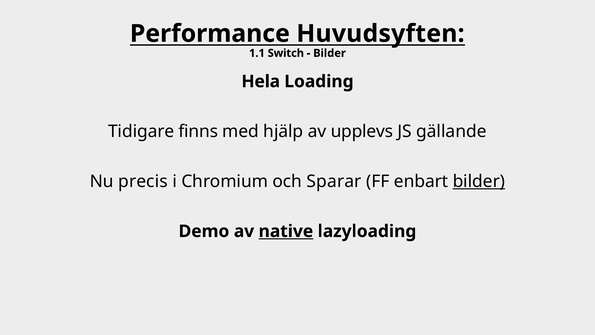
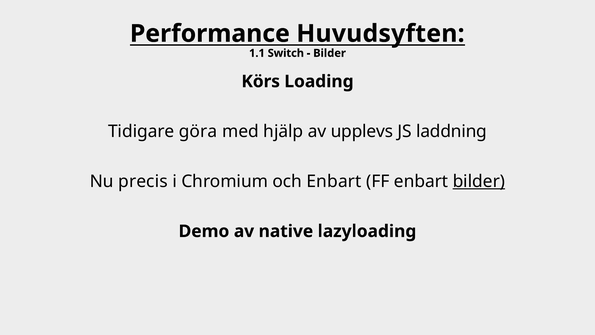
Hela: Hela -> Körs (261, 81)
finns: finns -> göra (198, 131)
gällande: gällande -> laddning (452, 131)
och Sparar: Sparar -> Enbart (334, 181)
native underline: present -> none (286, 231)
